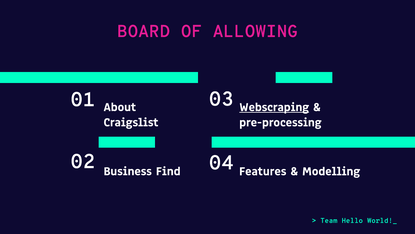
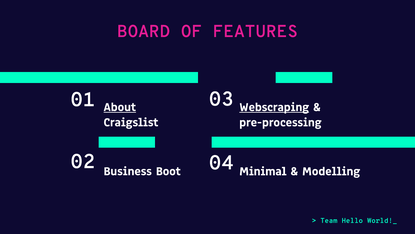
ALLOWING: ALLOWING -> FEATURES (255, 31)
About underline: none -> present (120, 107)
Find: Find -> Boot (168, 171)
Features: Features -> Minimal (263, 171)
